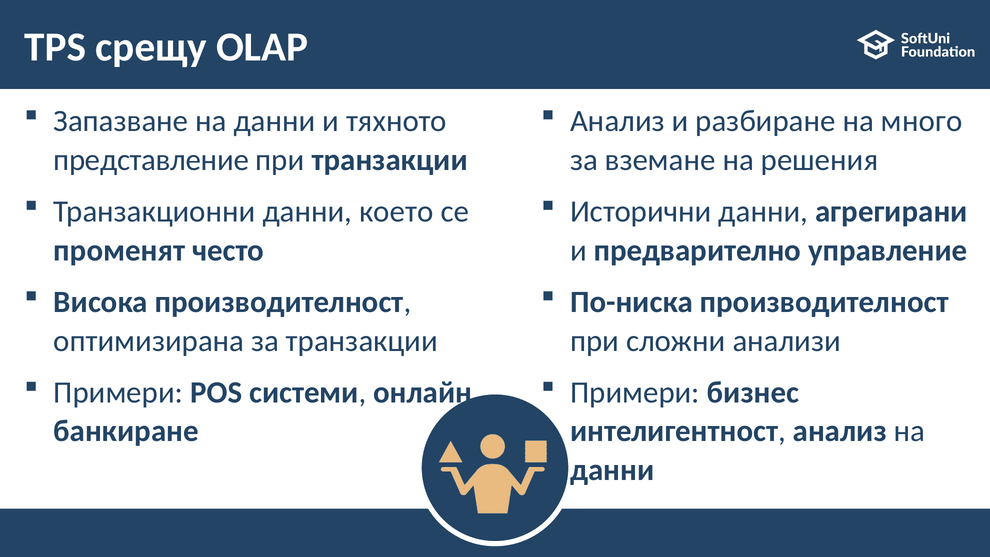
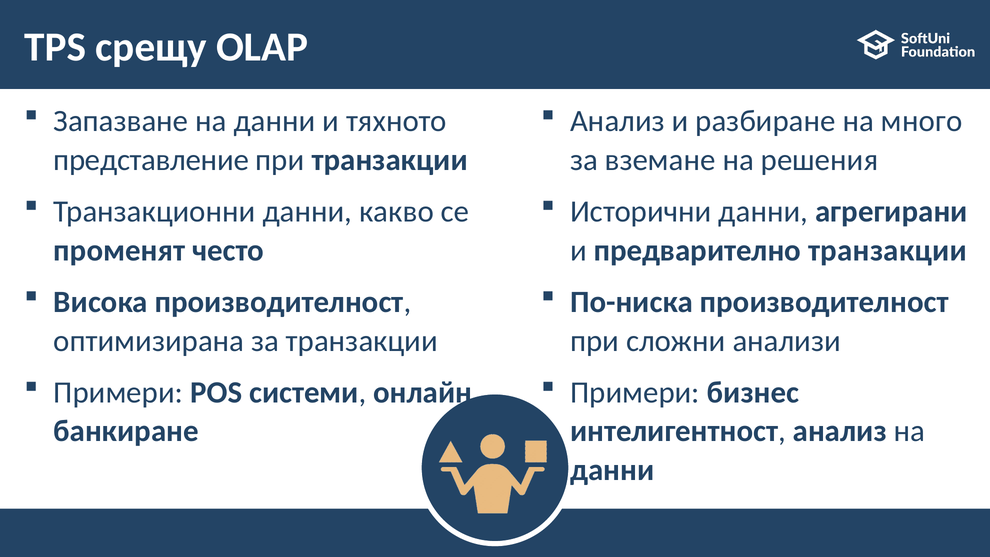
което: което -> какво (396, 212)
предварително управление: управление -> транзакции (888, 251)
